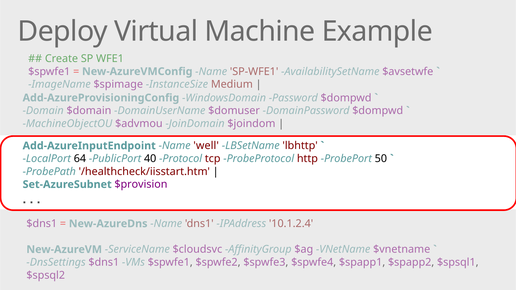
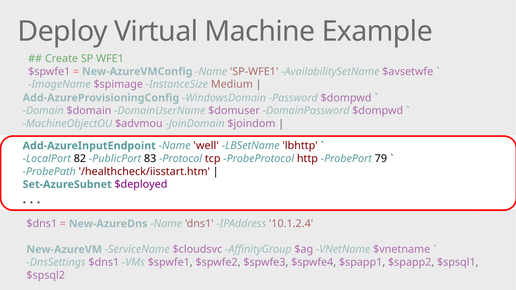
64: 64 -> 82 (80, 159)
40: 40 -> 83 (150, 159)
50: 50 -> 79 (381, 159)
$provision: $provision -> $deployed (141, 185)
